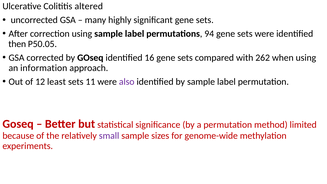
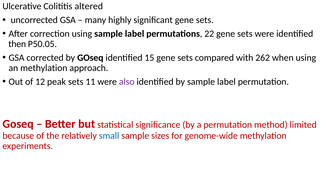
94: 94 -> 22 (209, 34)
16: 16 -> 15 (149, 58)
an information: information -> methylation (44, 68)
least: least -> peak (57, 82)
small colour: purple -> blue (109, 136)
